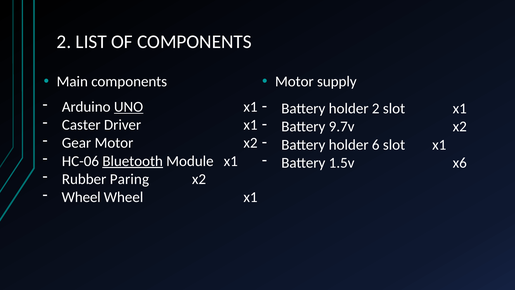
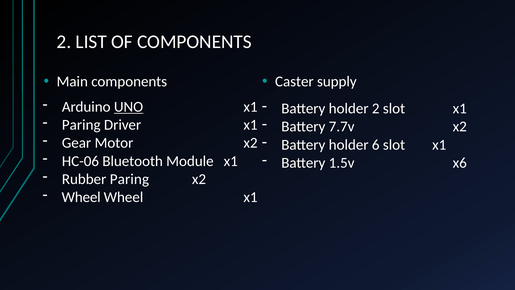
Motor: Motor -> Caster (294, 82)
Caster: Caster -> Paring (81, 125)
9.7v: 9.7v -> 7.7v (342, 127)
Bluetooth underline: present -> none (133, 161)
